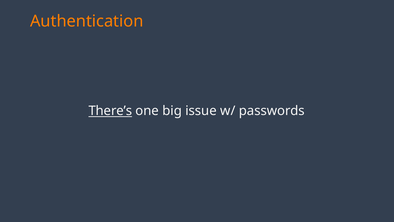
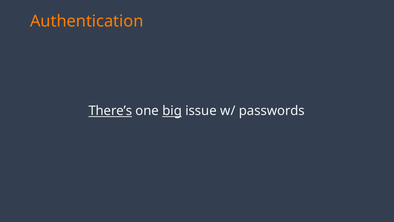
big underline: none -> present (172, 111)
